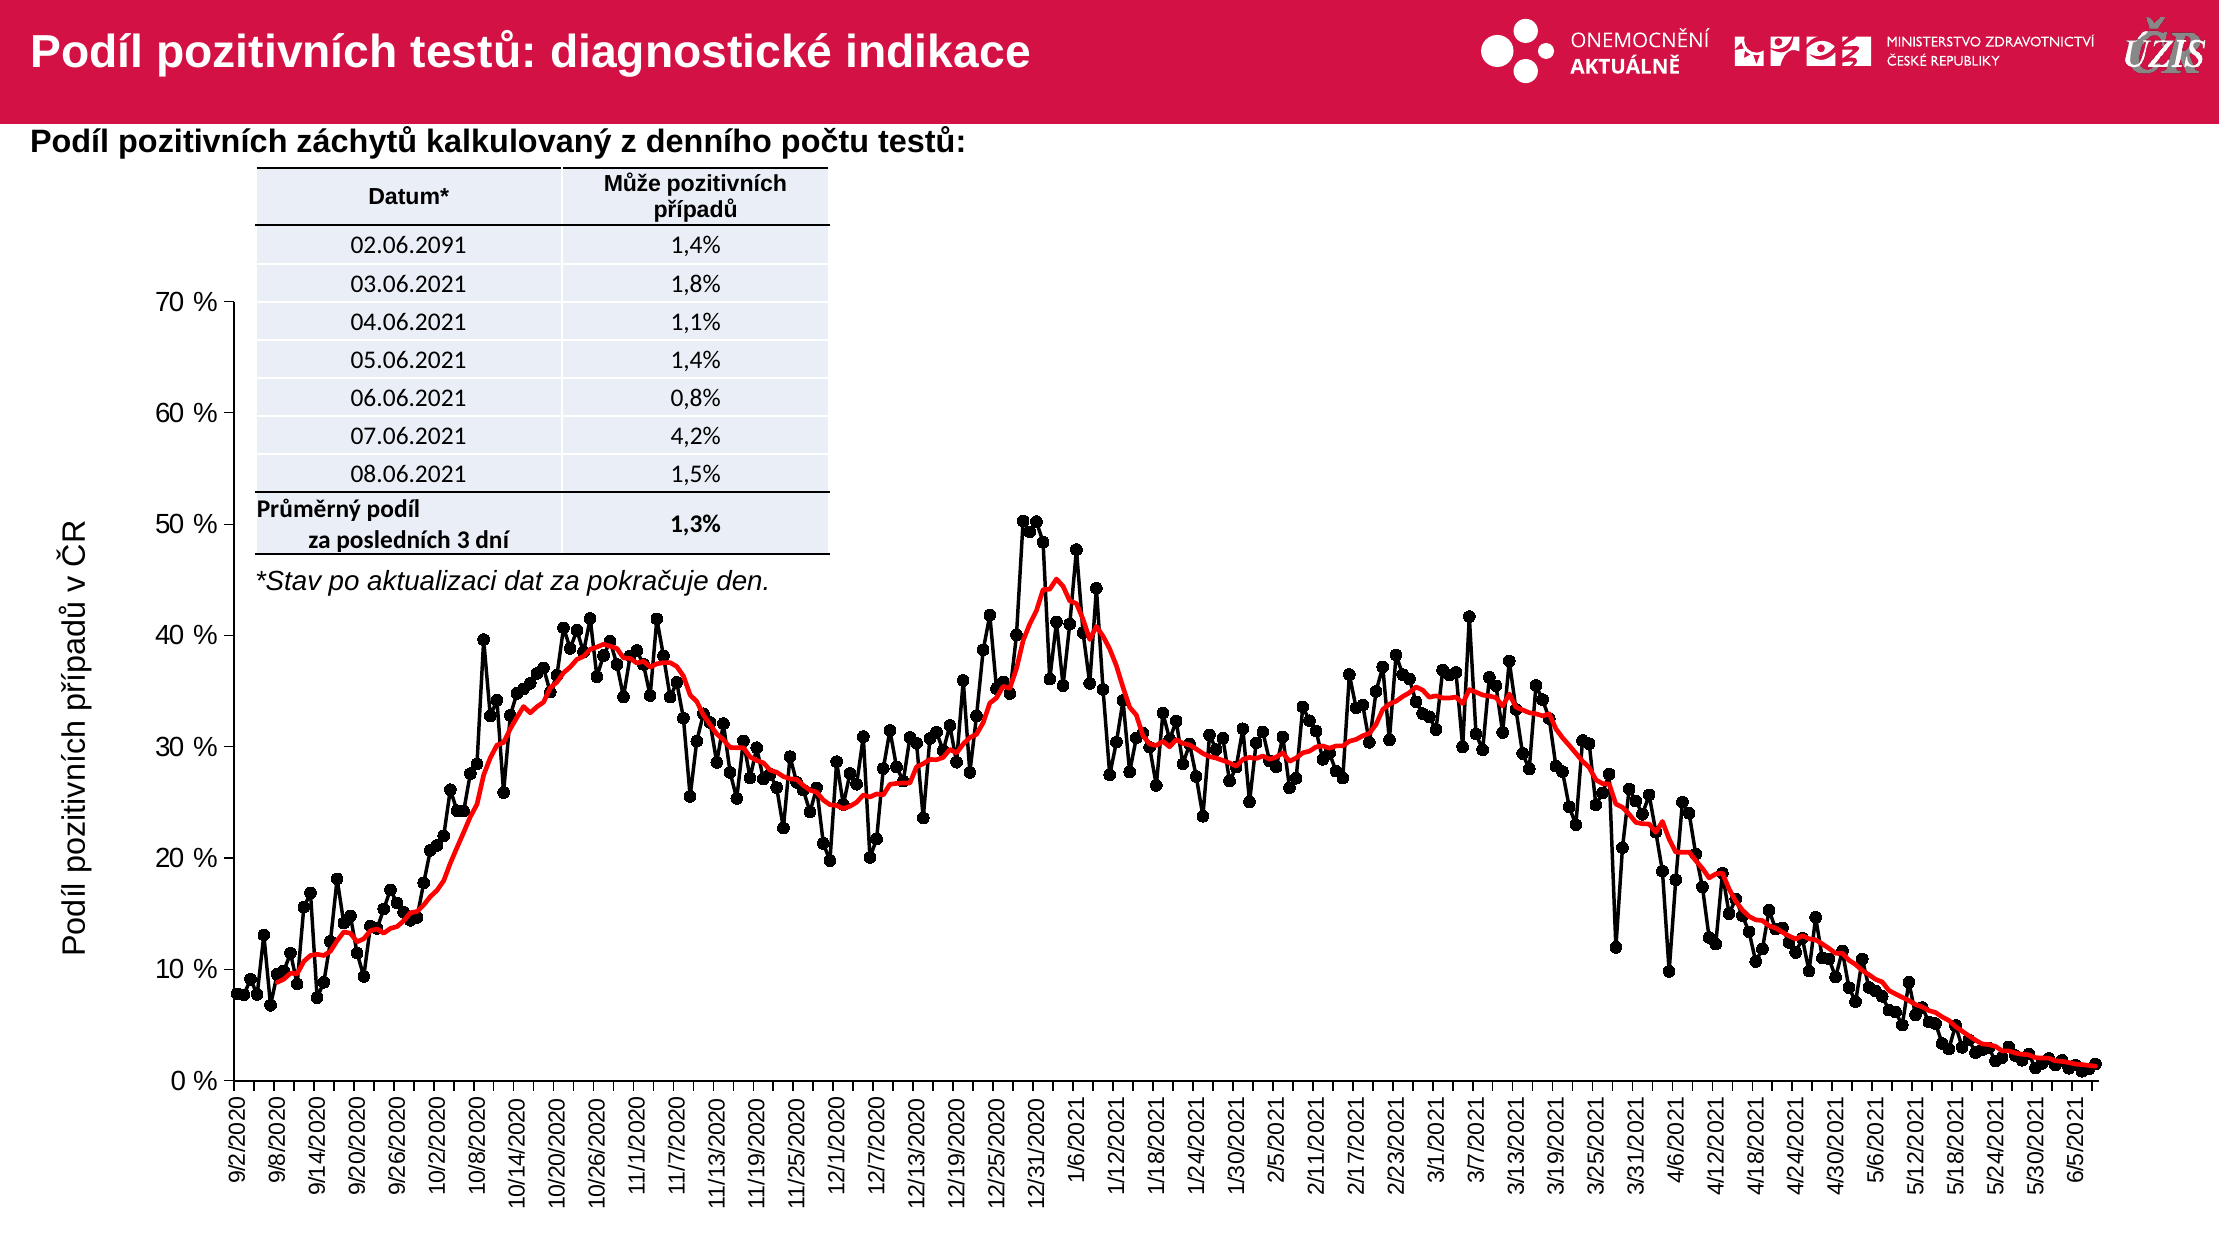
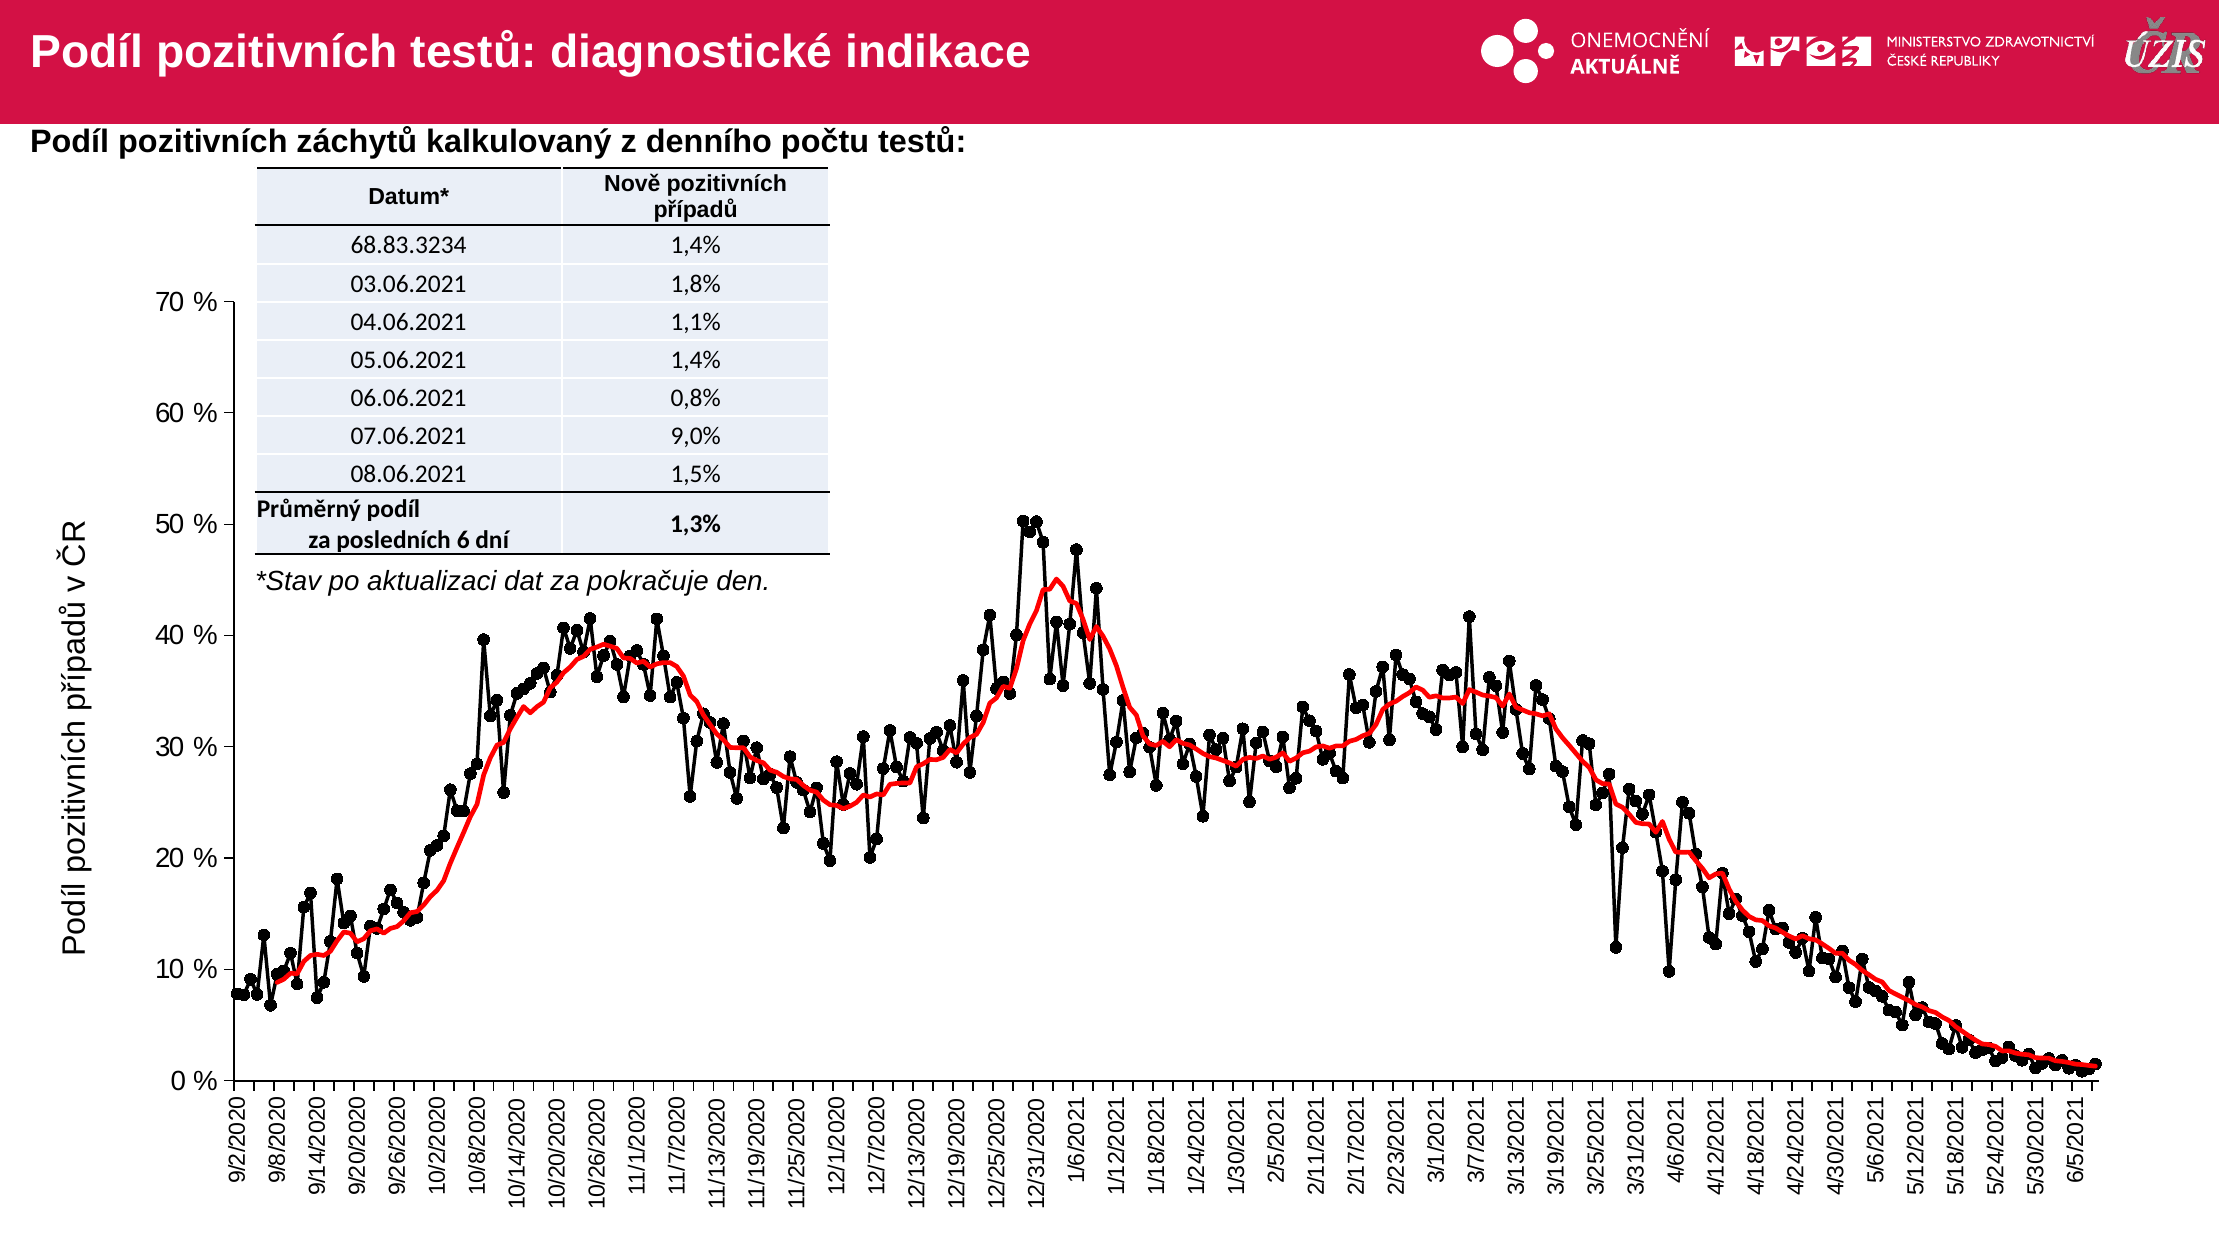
Může: Může -> Nově (632, 184)
02.06.2091: 02.06.2091 -> 68.83.3234 (409, 246)
4,2%: 4,2% -> 9,0% (696, 436)
posledních 3: 3 -> 6 (463, 541)
